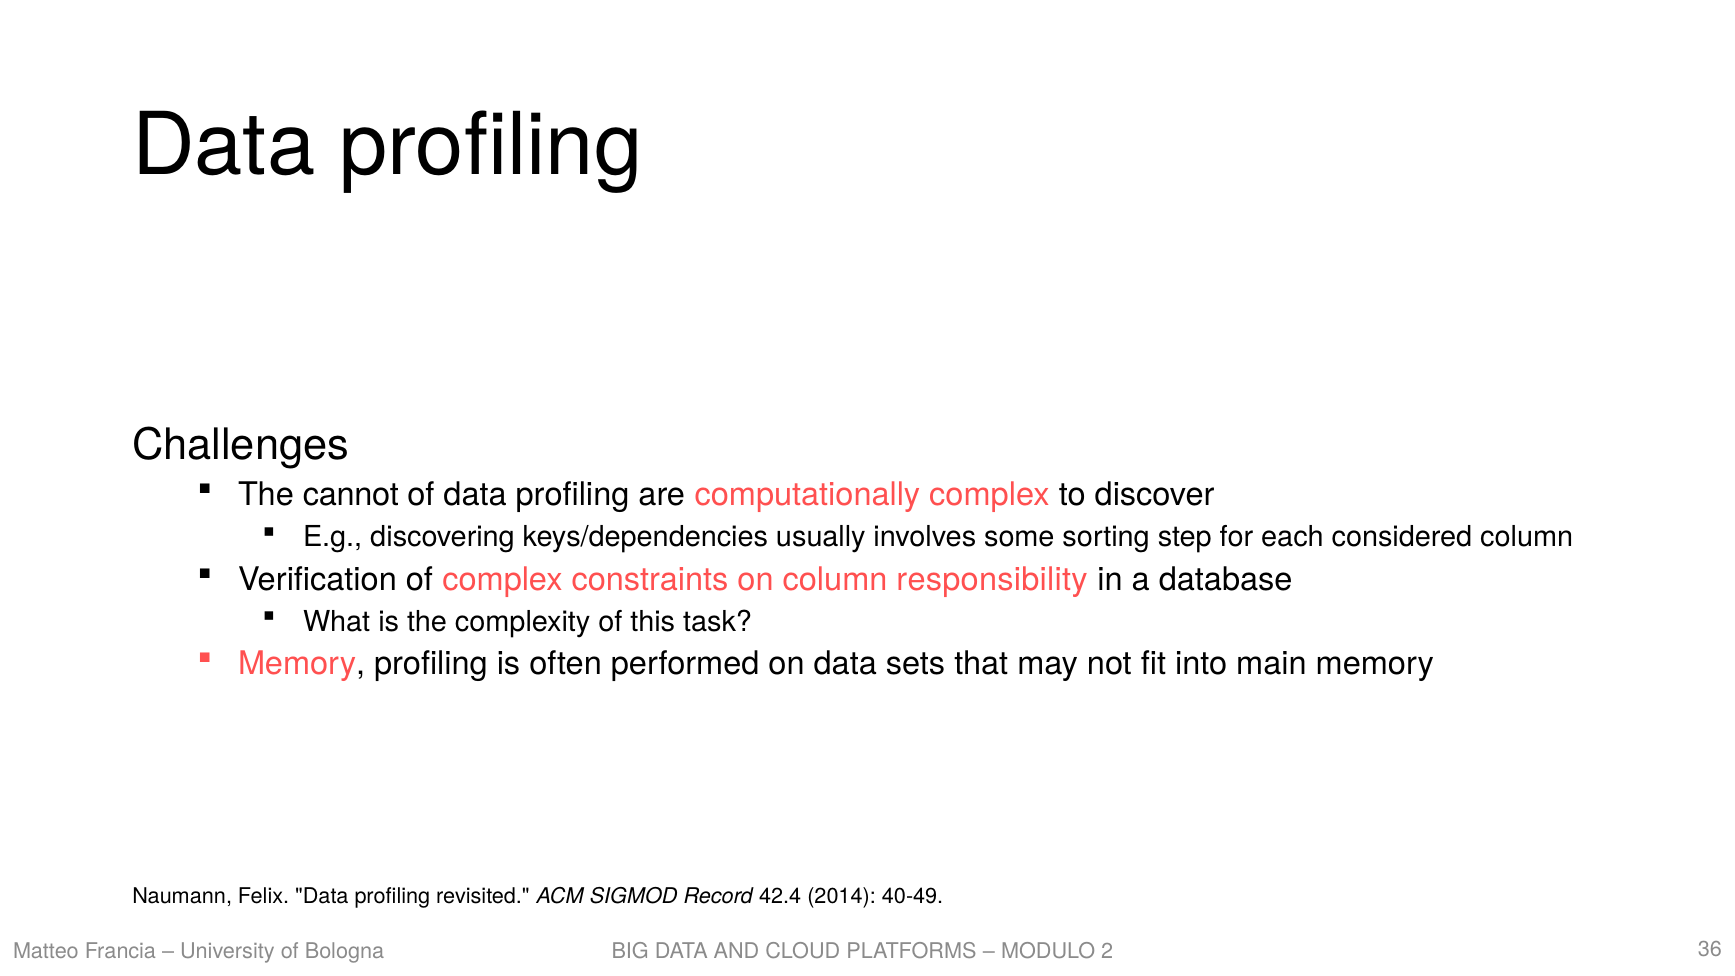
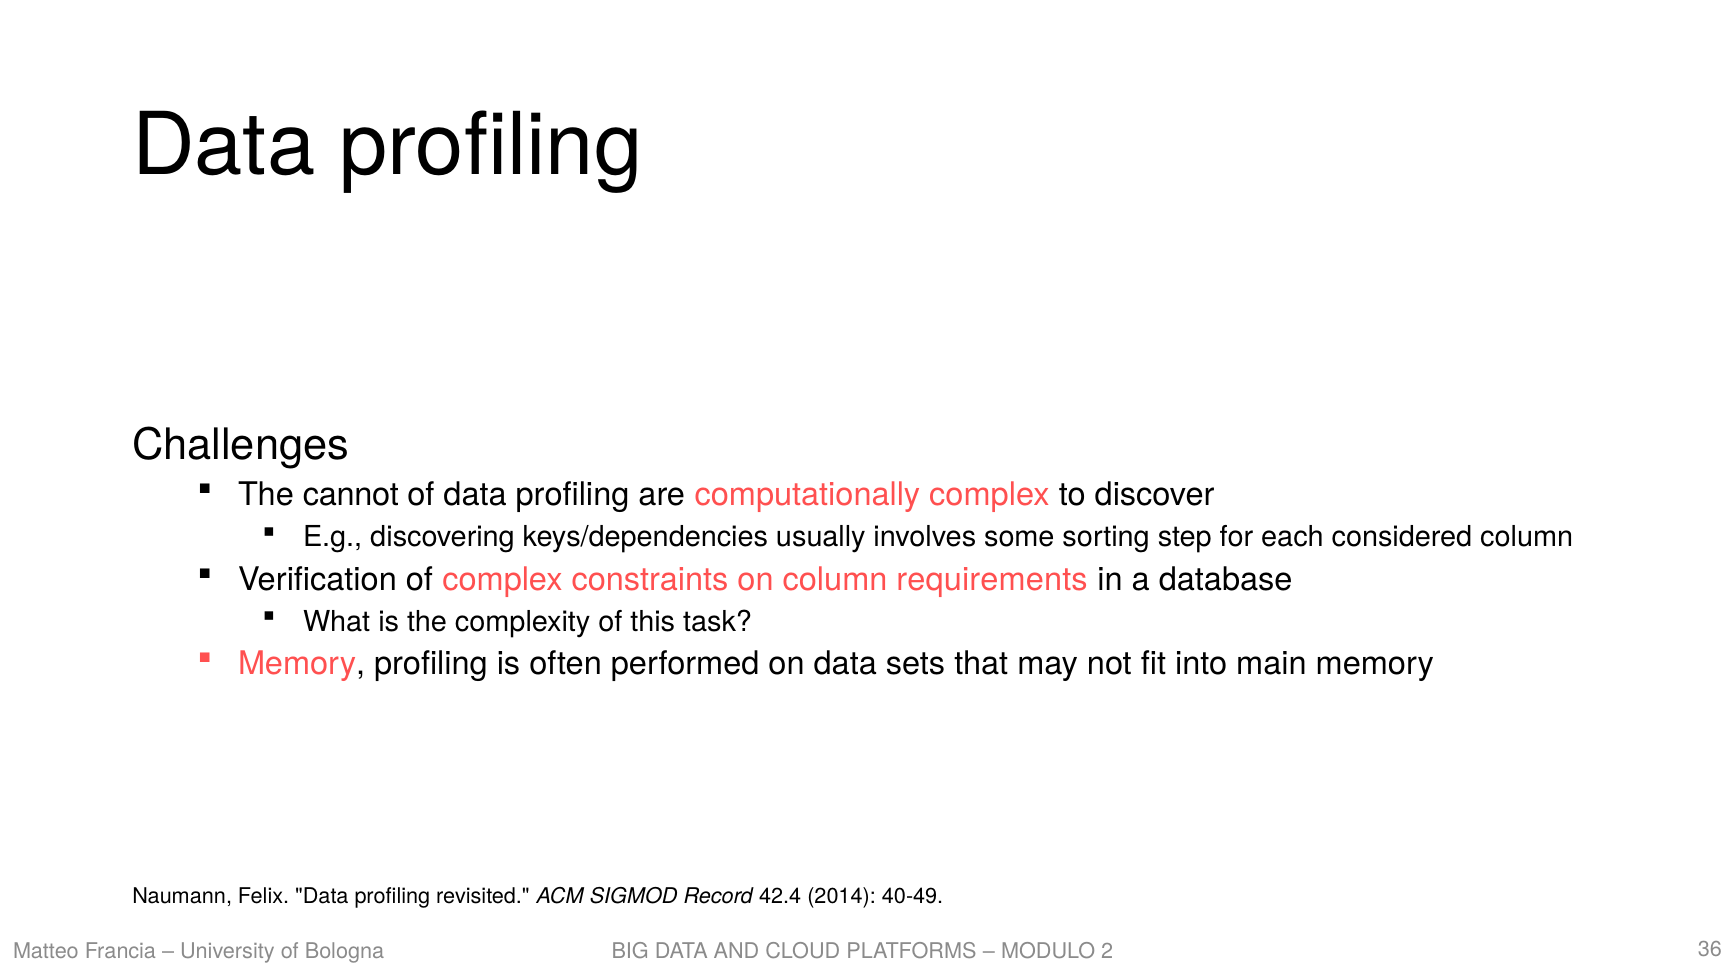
responsibility: responsibility -> requirements (992, 579)
